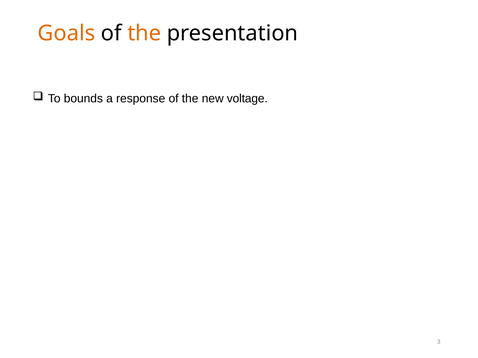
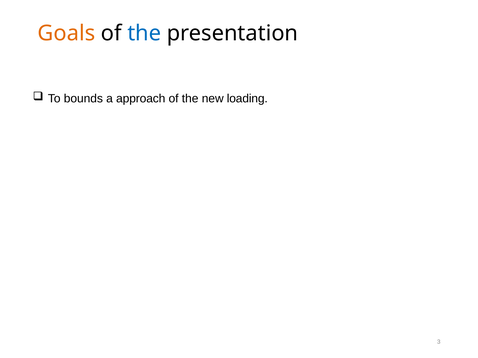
the colour: orange -> blue (144, 33)
response: response -> approach (141, 99)
voltage: voltage -> loading (247, 99)
